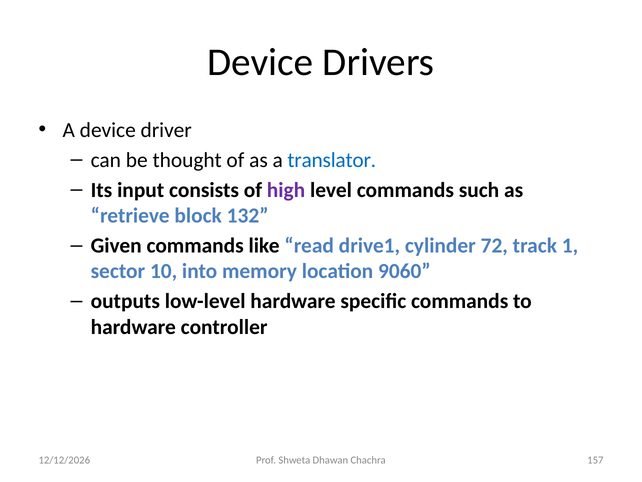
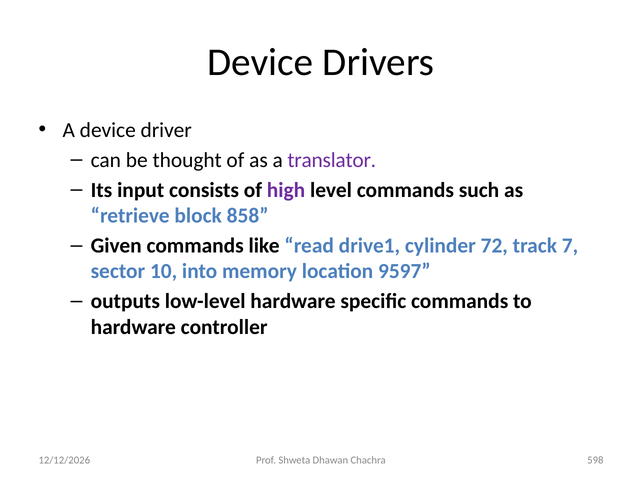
translator colour: blue -> purple (332, 160)
132: 132 -> 858 (248, 215)
1: 1 -> 7 (570, 245)
9060: 9060 -> 9597 (404, 271)
157: 157 -> 598 (595, 460)
